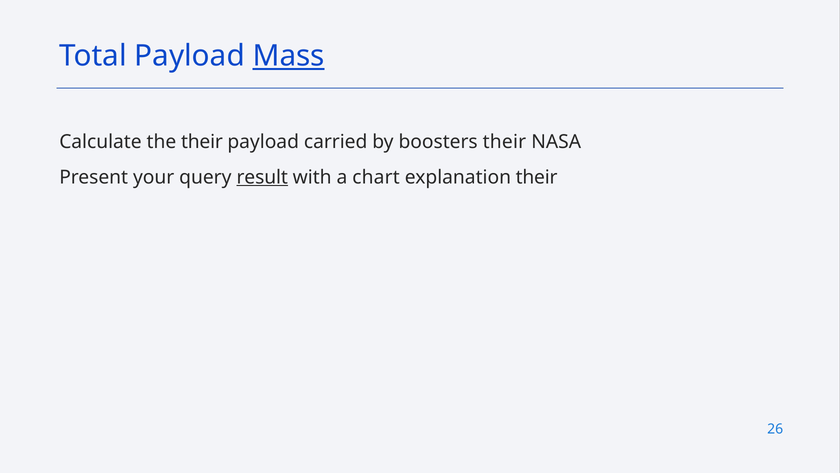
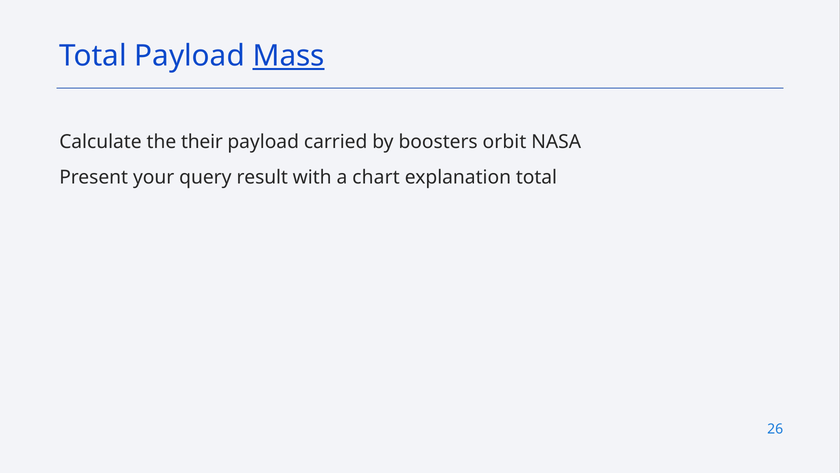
boosters their: their -> orbit (504, 142)
result underline: present -> none (262, 177)
explanation their: their -> total (537, 177)
